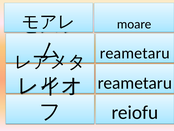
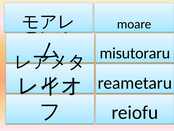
reametaru: reametaru -> misutoraru (135, 53)
